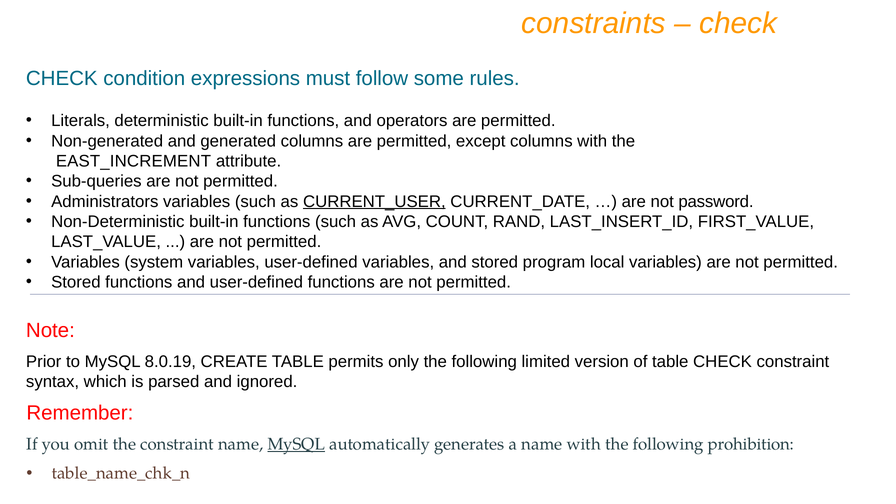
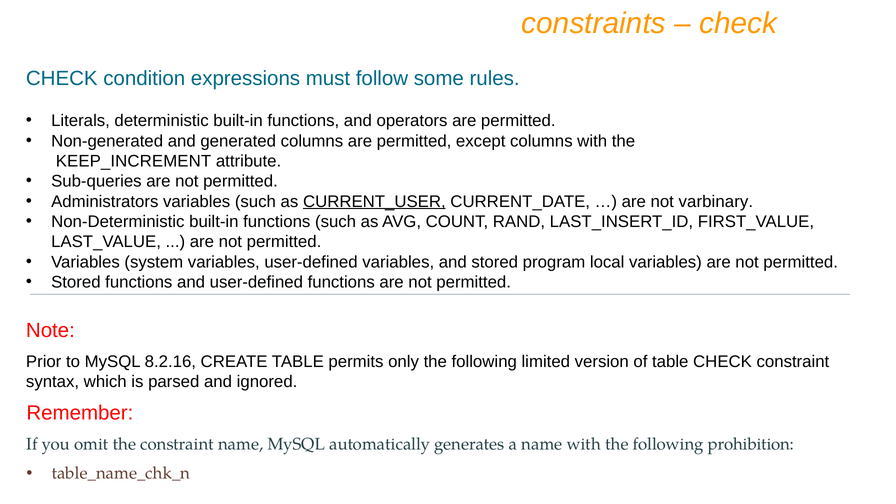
EAST_INCREMENT: EAST_INCREMENT -> KEEP_INCREMENT (133, 161)
password: password -> varbinary (716, 201)
8.0.19: 8.0.19 -> 8.2.16 (170, 362)
MySQL underline: present -> none (296, 444)
